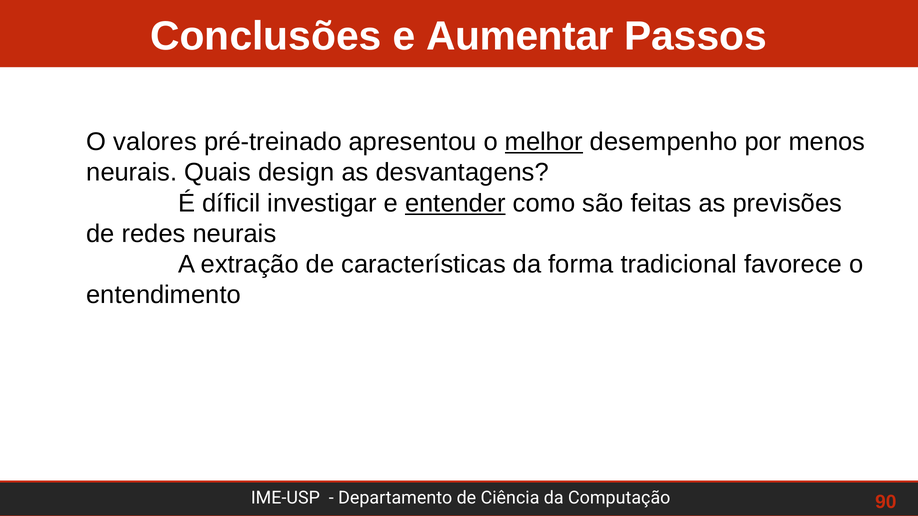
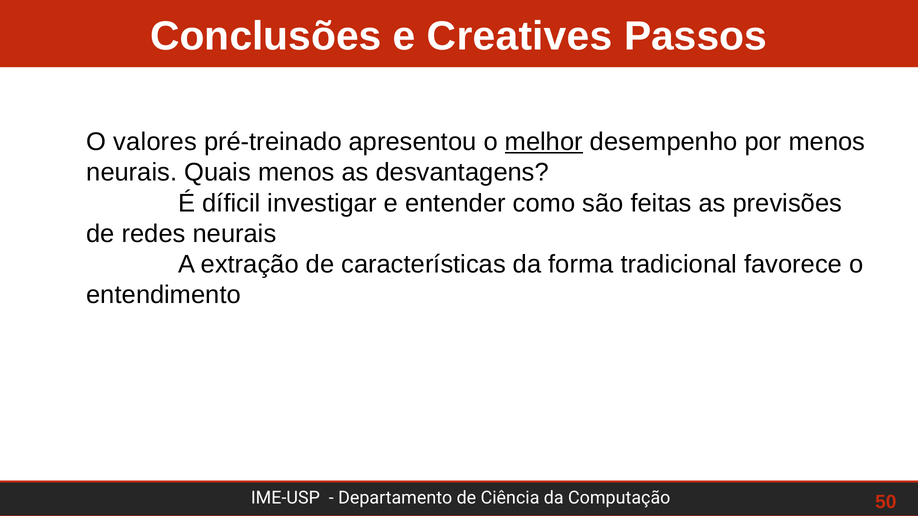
Aumentar: Aumentar -> Creatives (520, 37)
Quais design: design -> menos (296, 173)
entender underline: present -> none (455, 203)
90: 90 -> 50 (886, 503)
